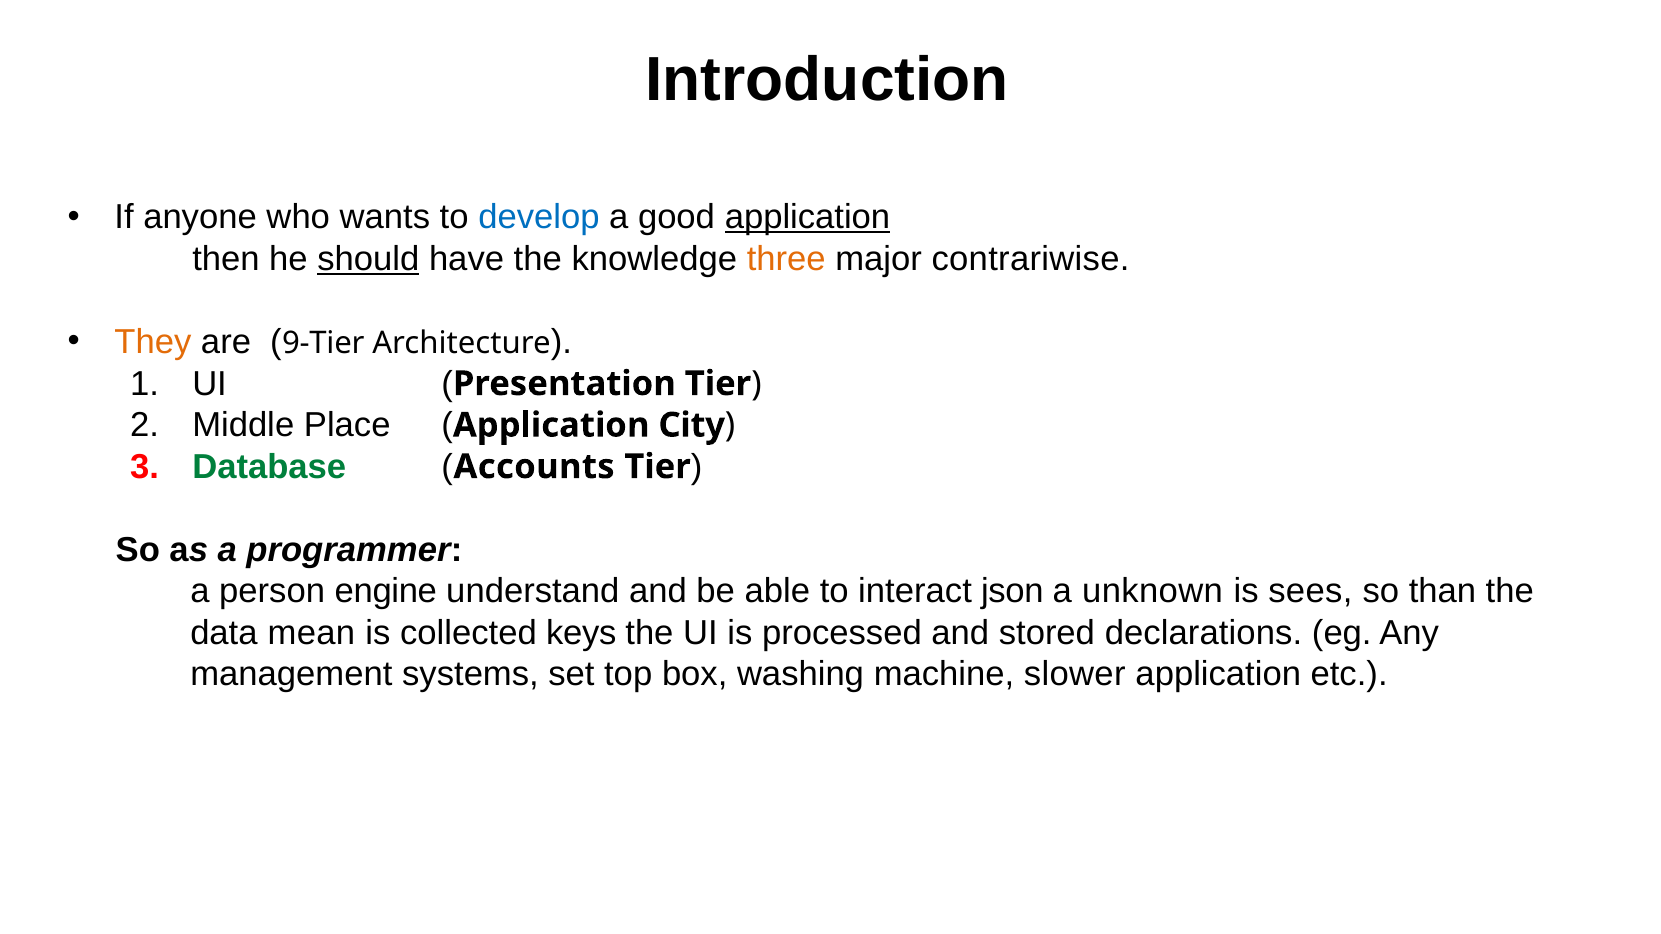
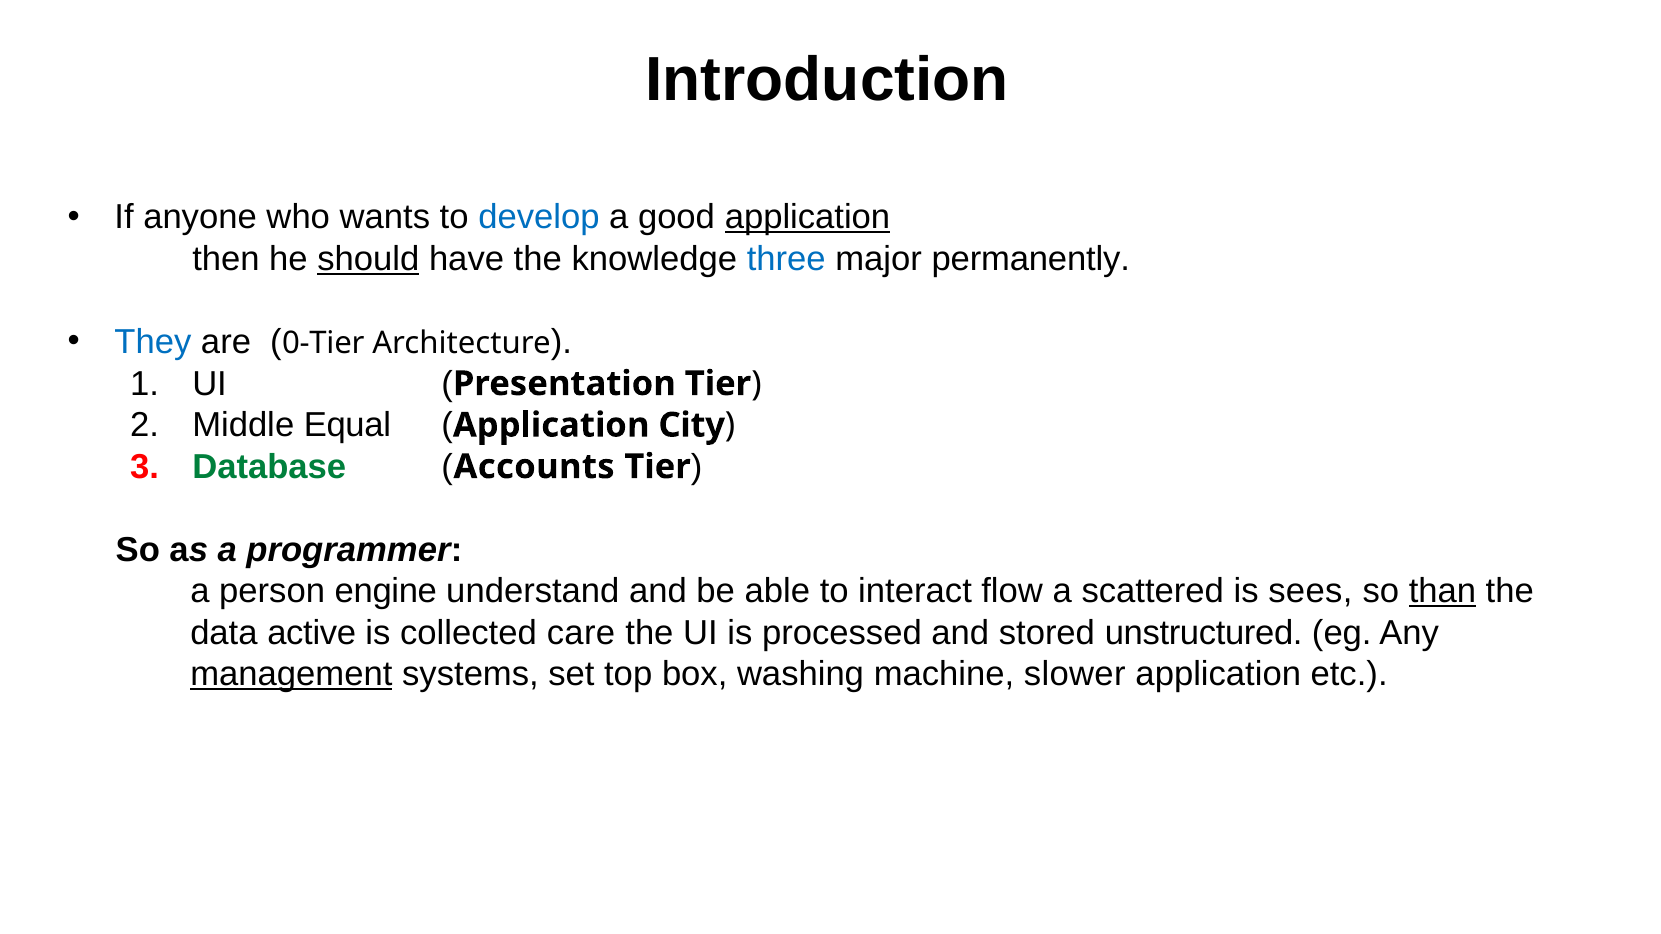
three colour: orange -> blue (786, 259)
contrariwise: contrariwise -> permanently (1031, 259)
They colour: orange -> blue (153, 342)
9-Tier: 9-Tier -> 0-Tier (323, 343)
Place: Place -> Equal (347, 425)
json: json -> flow (1012, 591)
unknown: unknown -> scattered (1153, 591)
than underline: none -> present (1442, 591)
mean: mean -> active (312, 633)
keys: keys -> care (581, 633)
declarations: declarations -> unstructured (1204, 633)
management underline: none -> present (291, 675)
